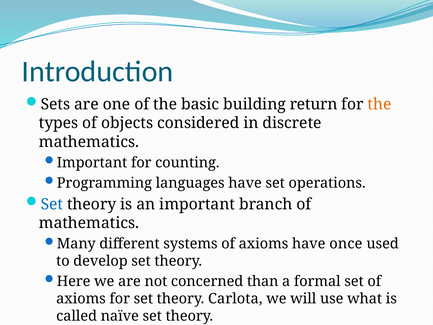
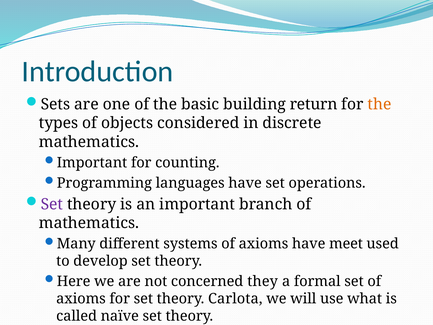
Set colour: blue -> purple (52, 204)
once: once -> meet (346, 244)
than: than -> they (263, 281)
